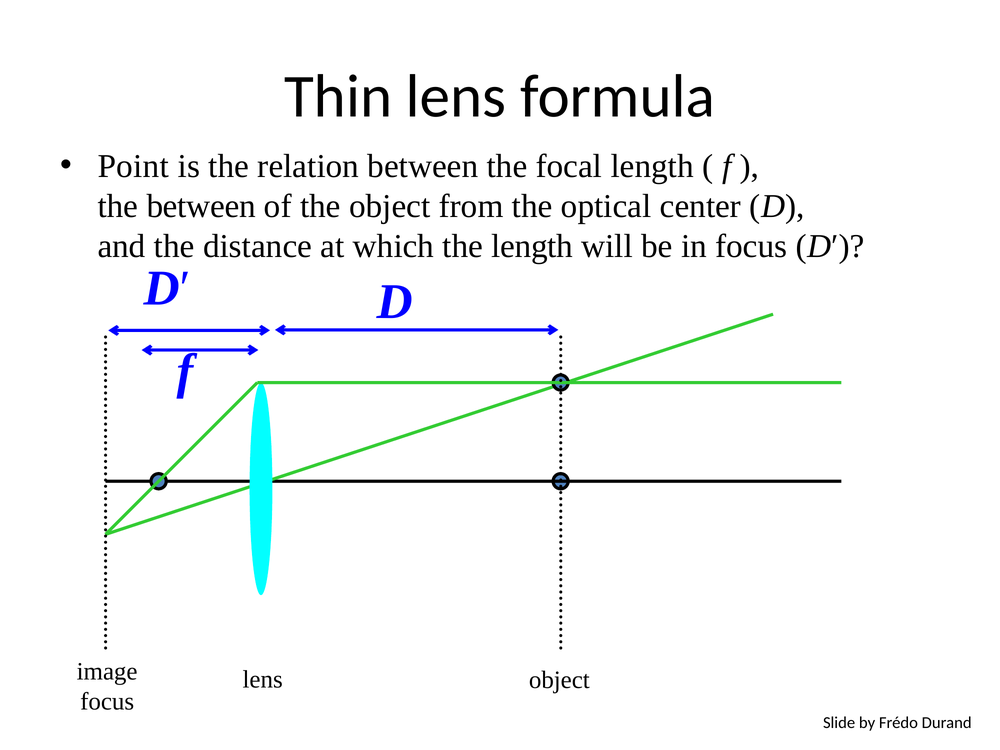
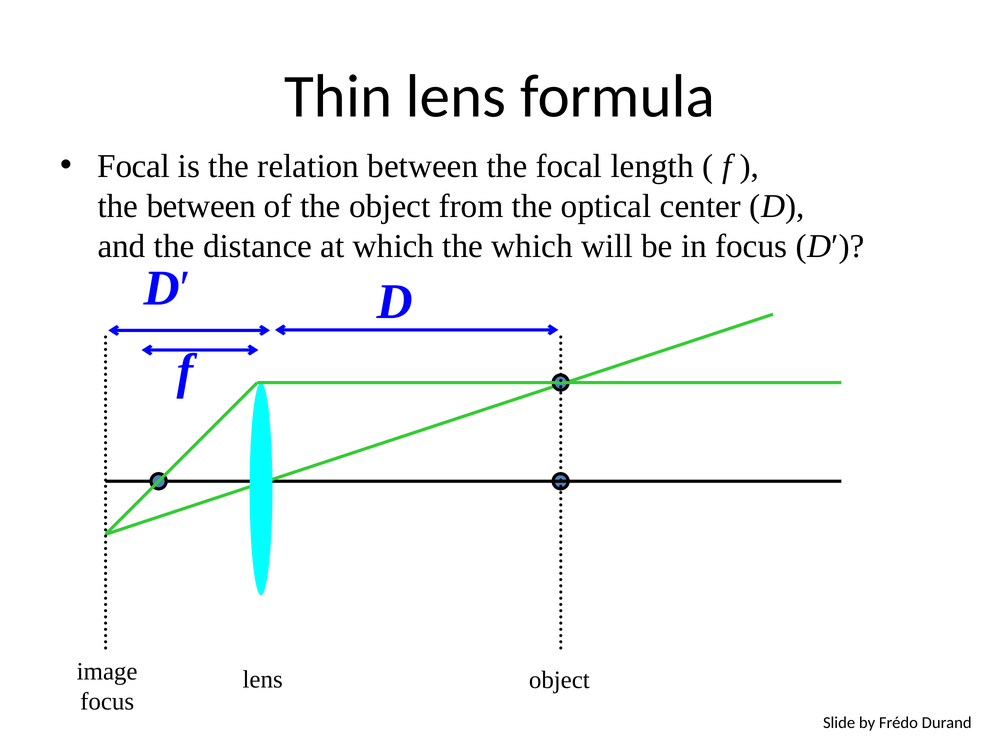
Point: Point -> Focal (134, 166)
the length: length -> which (532, 246)
